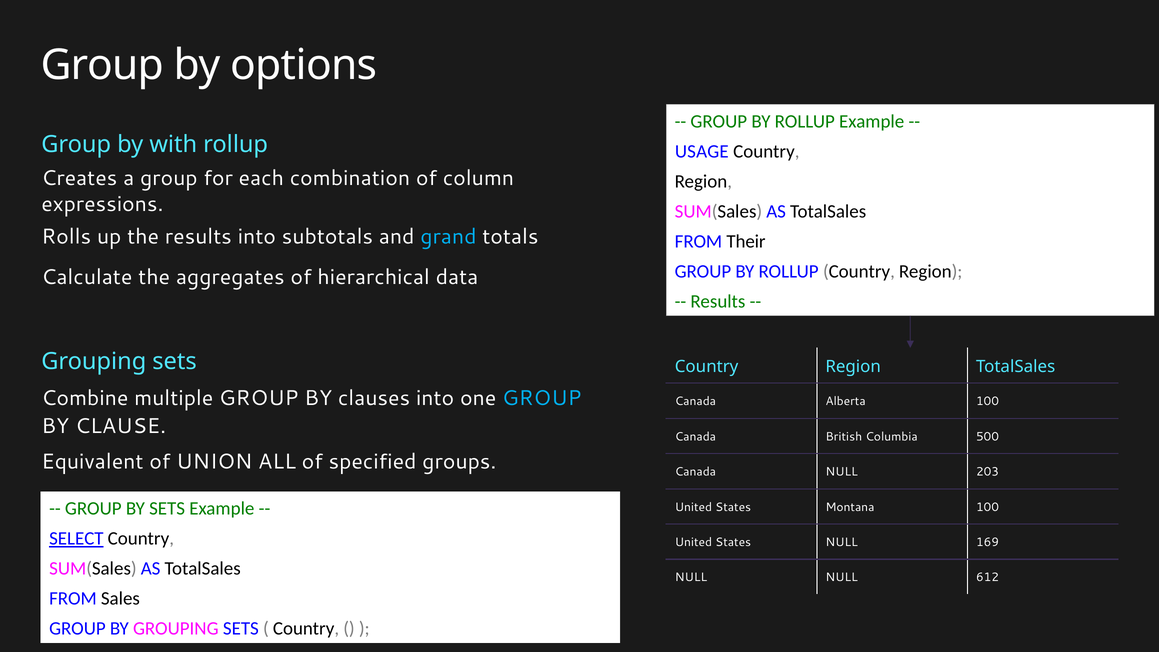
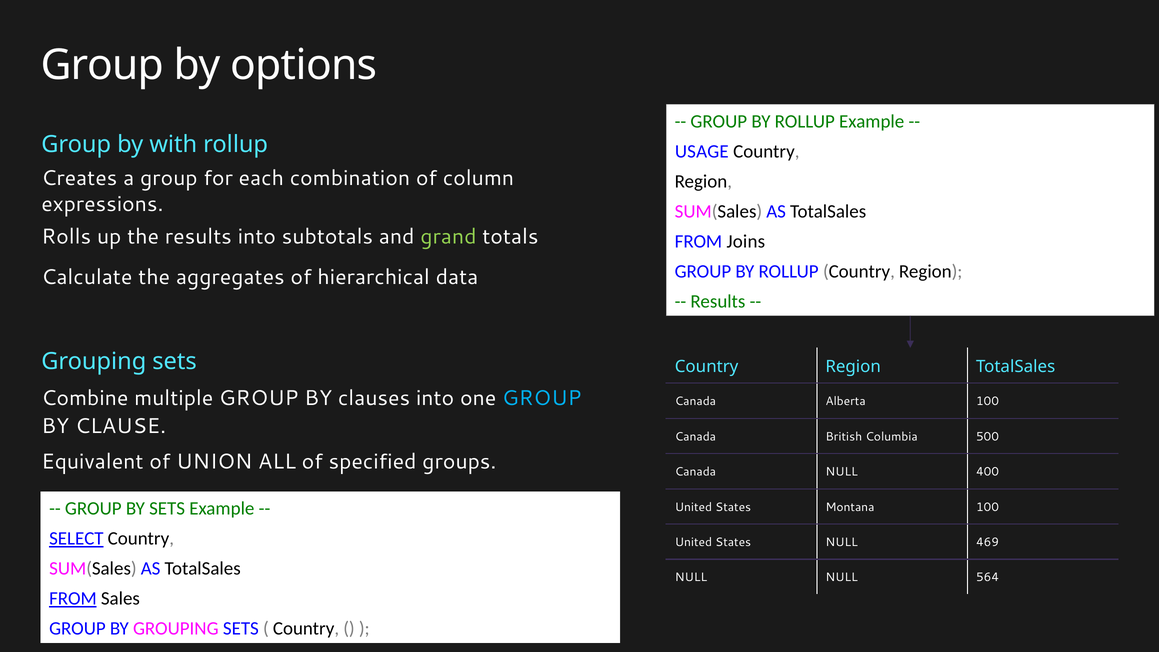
grand colour: light blue -> light green (448, 237)
Their: Their -> Joins (746, 241)
203: 203 -> 400 (988, 472)
169: 169 -> 469 (988, 542)
612: 612 -> 564 (988, 577)
FROM underline: none -> present (73, 599)
